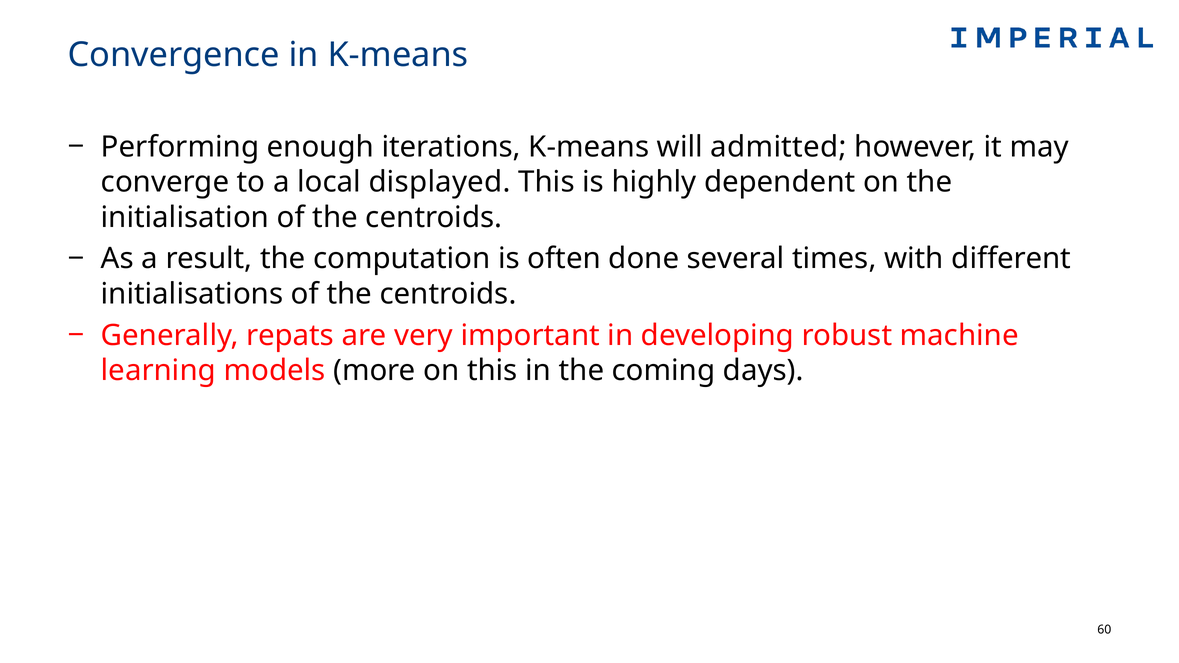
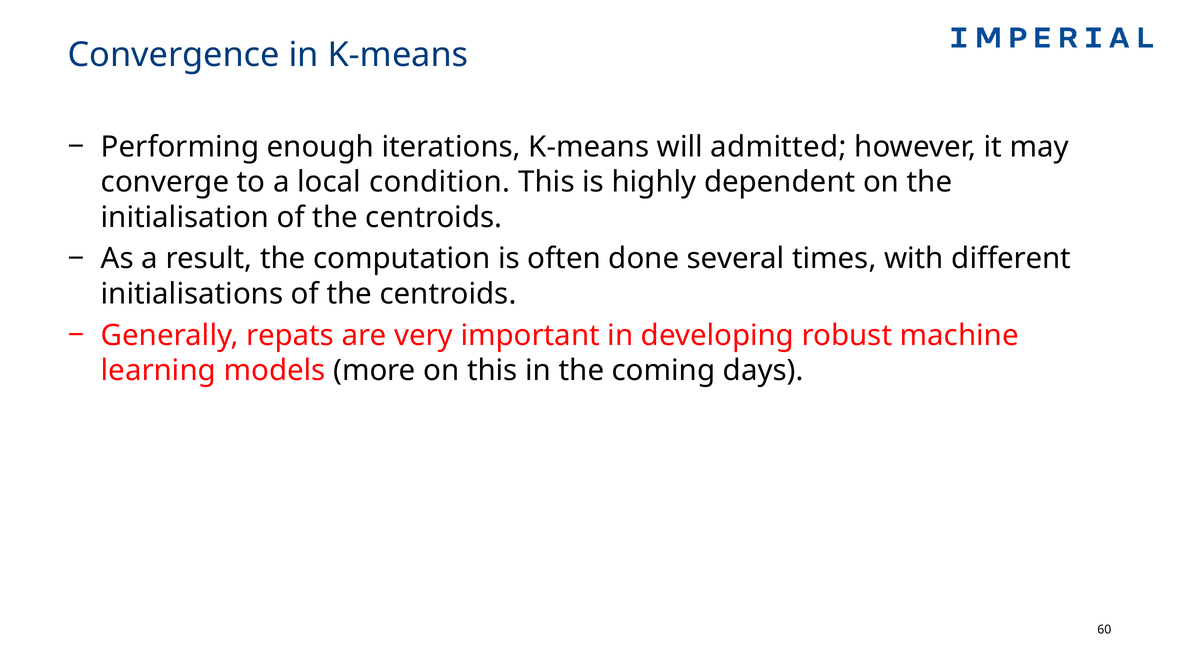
displayed: displayed -> condition (440, 182)
